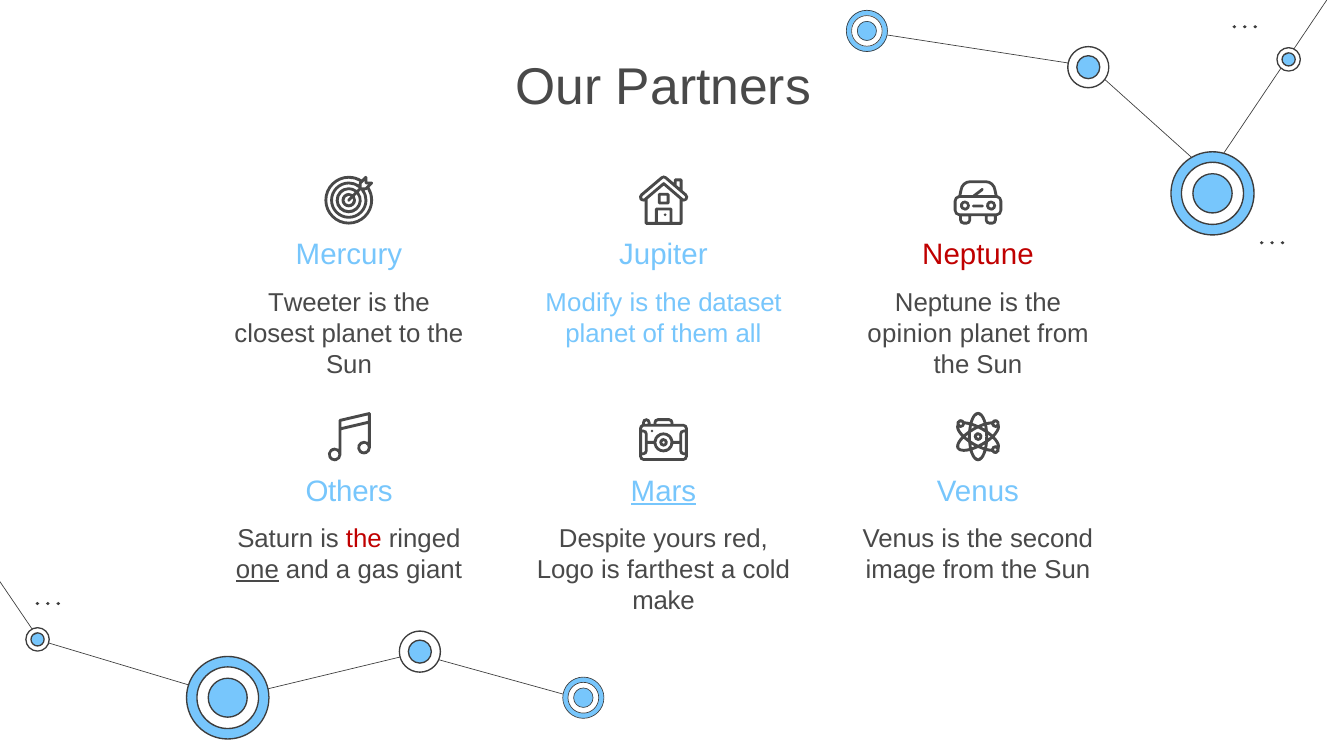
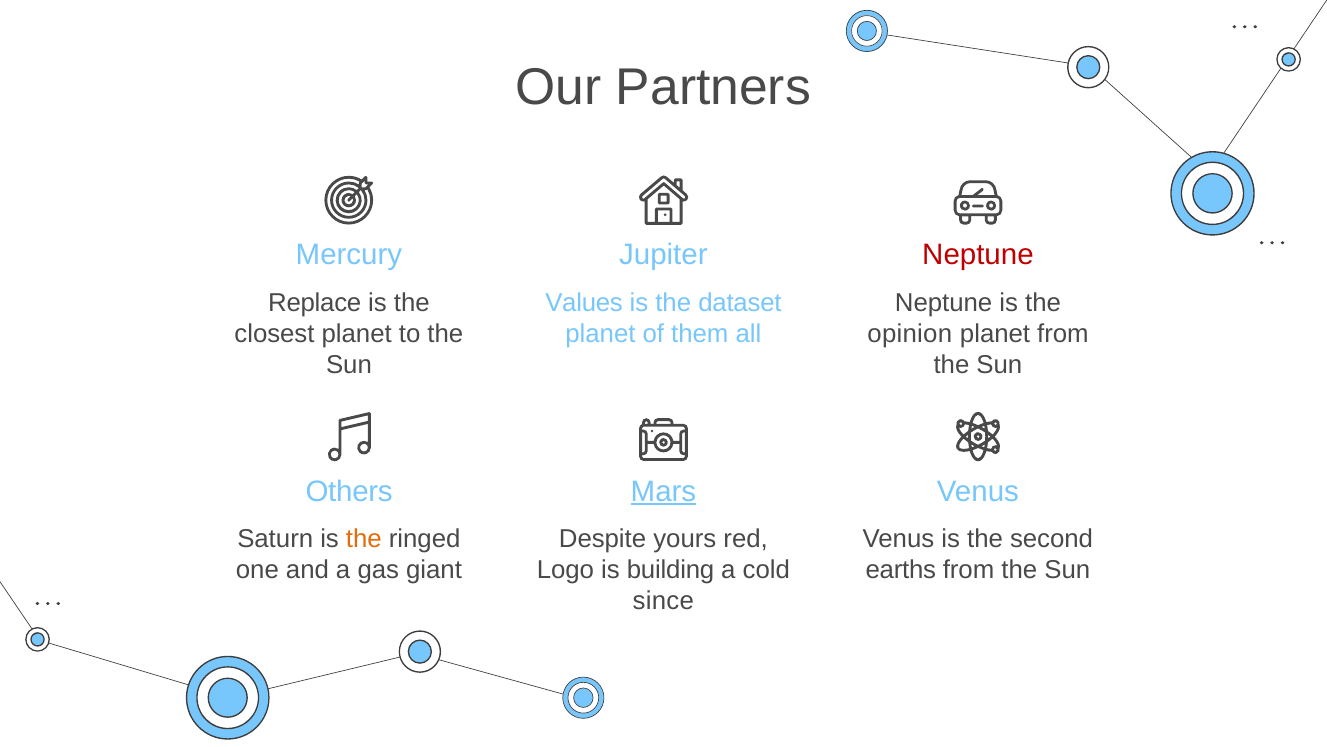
Tweeter: Tweeter -> Replace (315, 302)
Modify: Modify -> Values (584, 302)
the colour: red -> orange (364, 539)
one underline: present -> none (257, 570)
farthest: farthest -> building (671, 570)
image: image -> earths (901, 570)
make: make -> since (663, 600)
